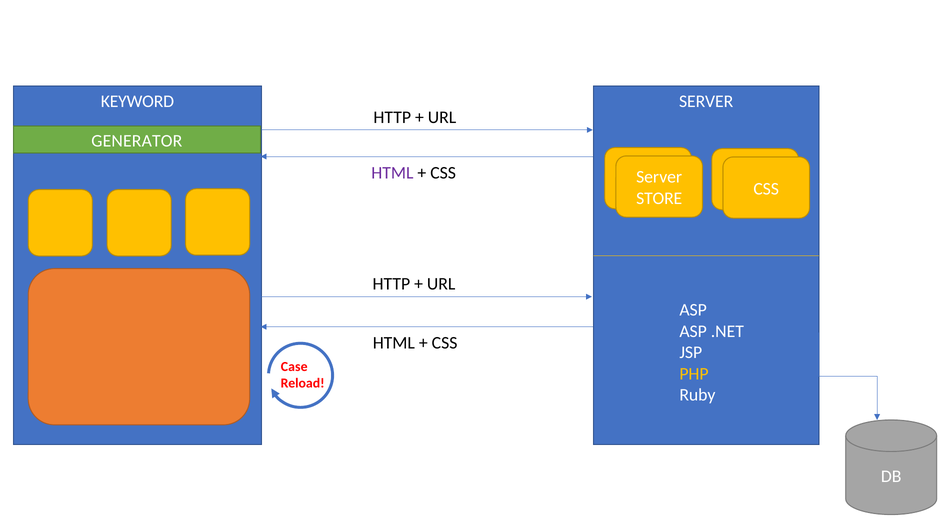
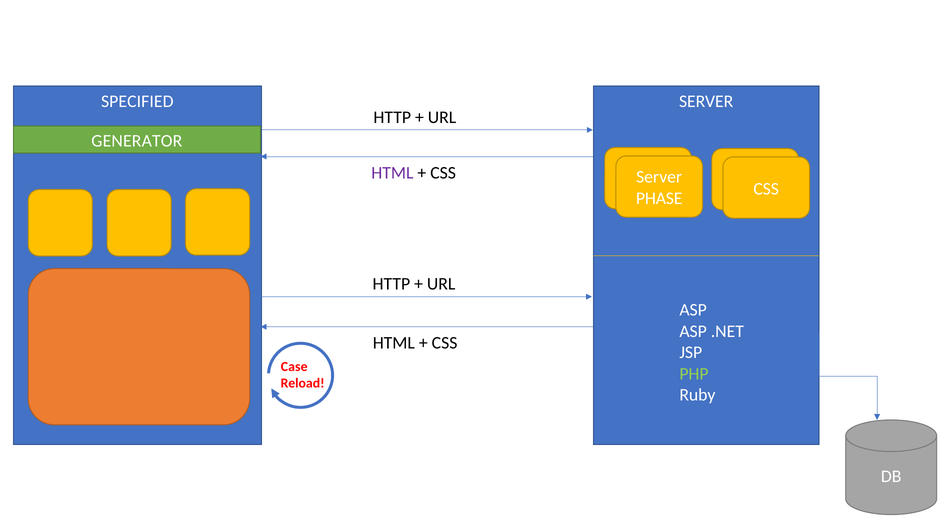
KEYWORD: KEYWORD -> SPECIFIED (137, 102)
STORE: STORE -> PHASE (659, 198)
PHP colour: yellow -> light green (694, 374)
